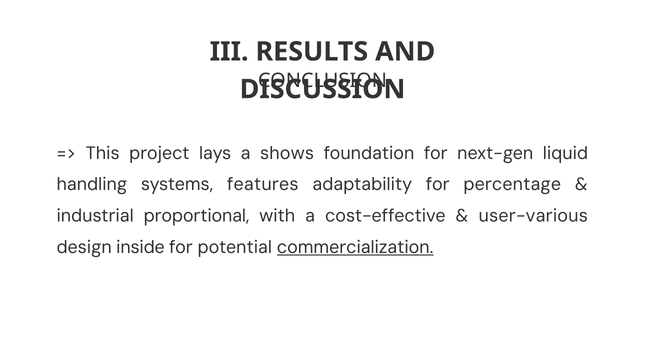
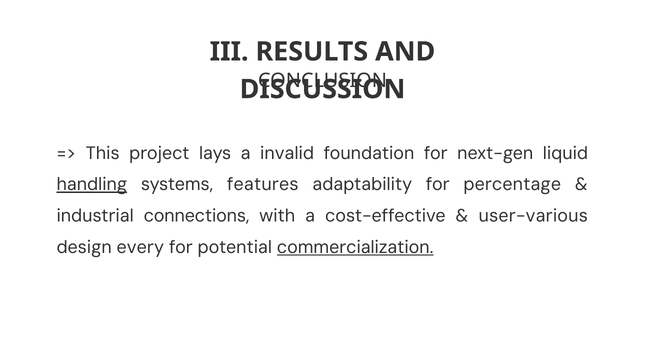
shows: shows -> invalid (287, 153)
handling underline: none -> present (92, 184)
proportional: proportional -> connections (197, 216)
inside: inside -> every (140, 247)
